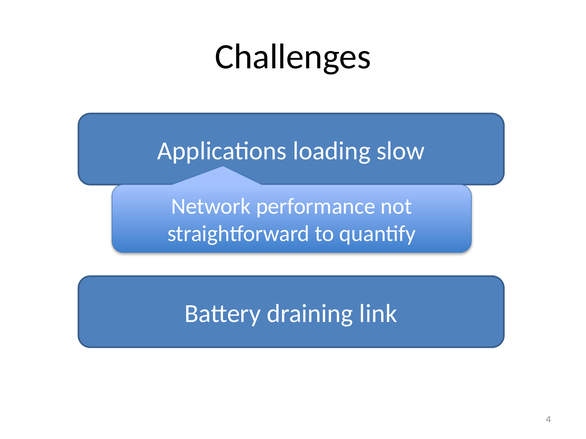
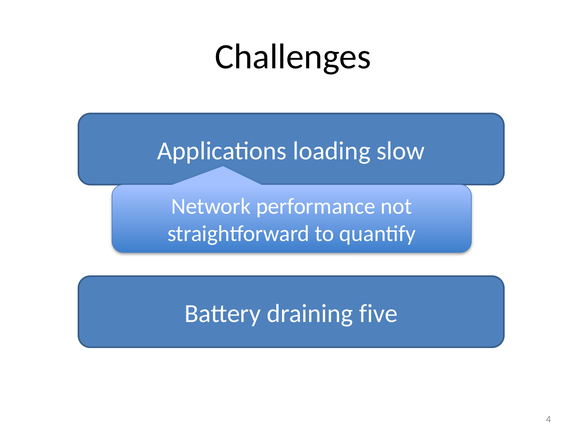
link: link -> five (378, 314)
